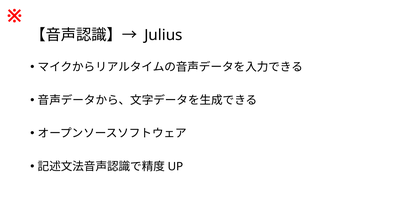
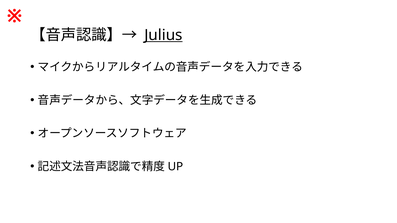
Julius underline: none -> present (163, 35)
